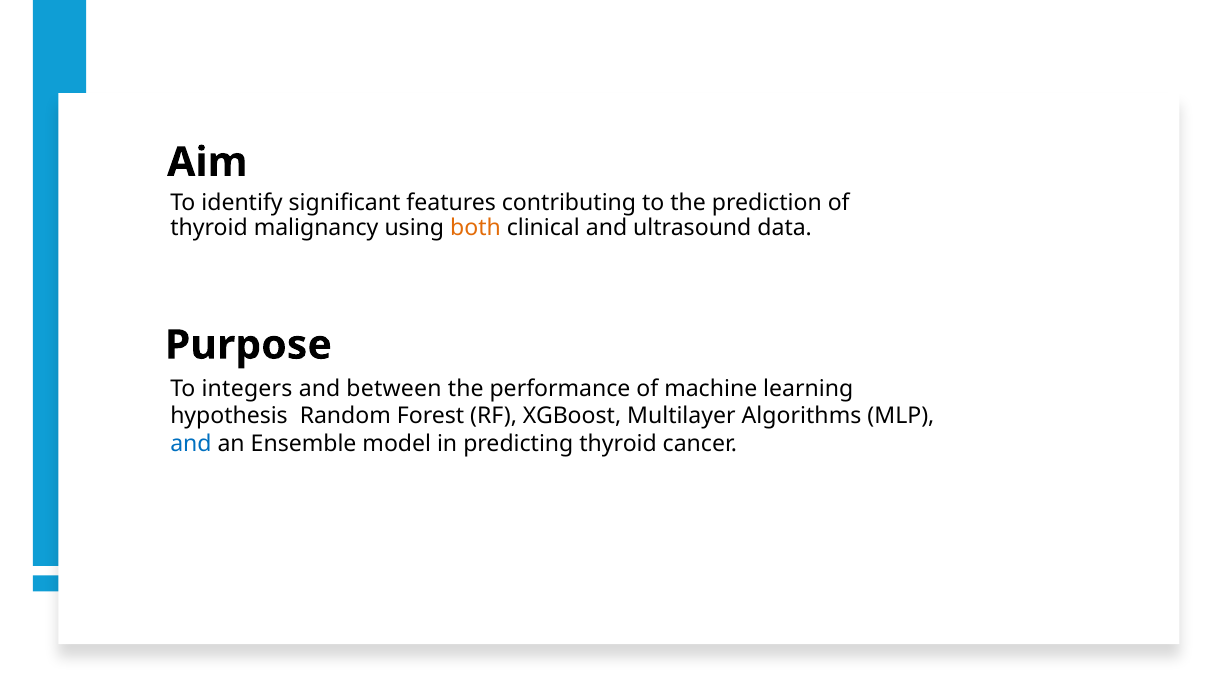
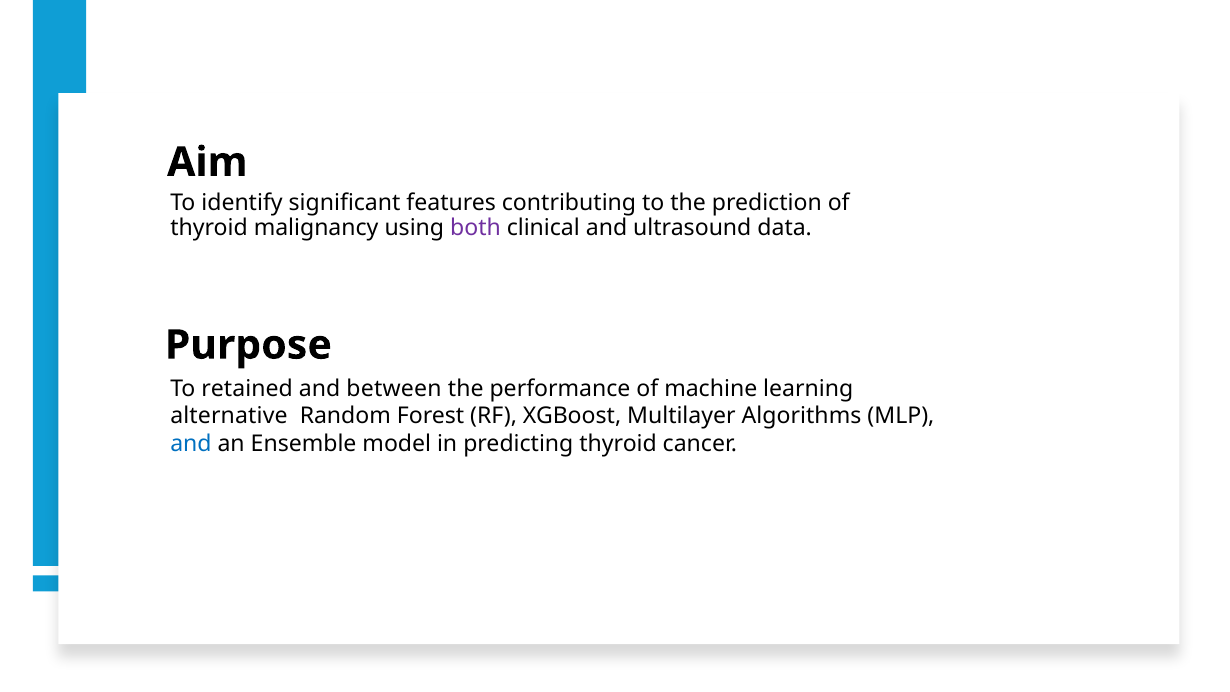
both colour: orange -> purple (475, 228)
integers: integers -> retained (247, 389)
hypothesis: hypothesis -> alternative (229, 416)
